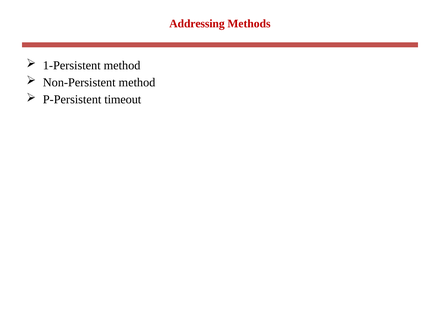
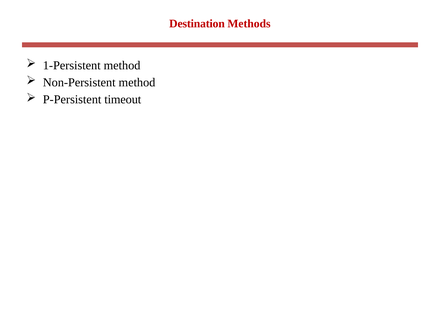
Addressing: Addressing -> Destination (197, 24)
